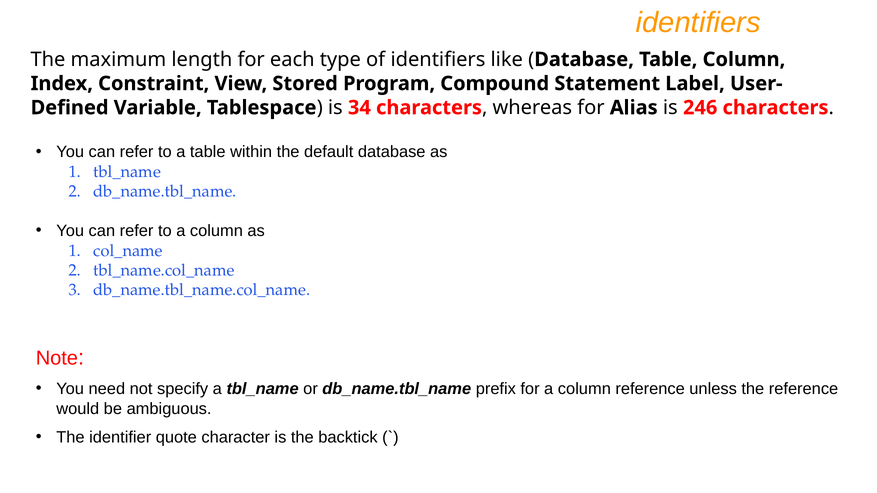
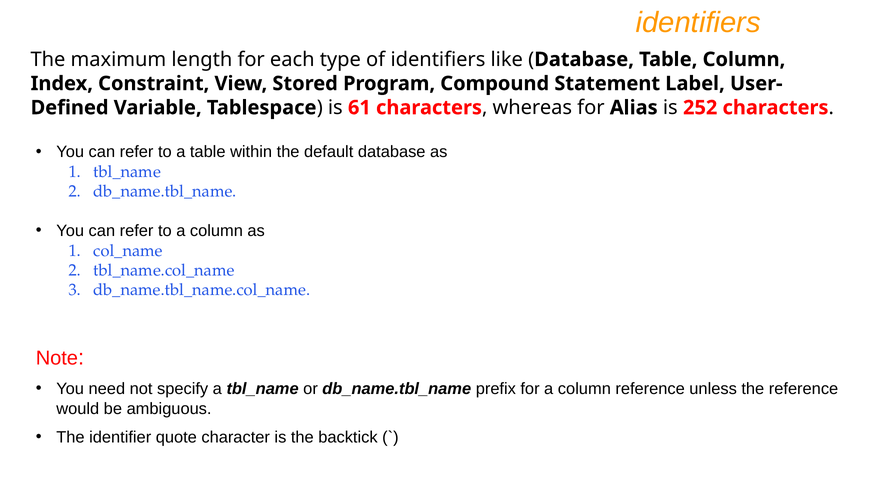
34: 34 -> 61 (359, 108)
246: 246 -> 252 (700, 108)
